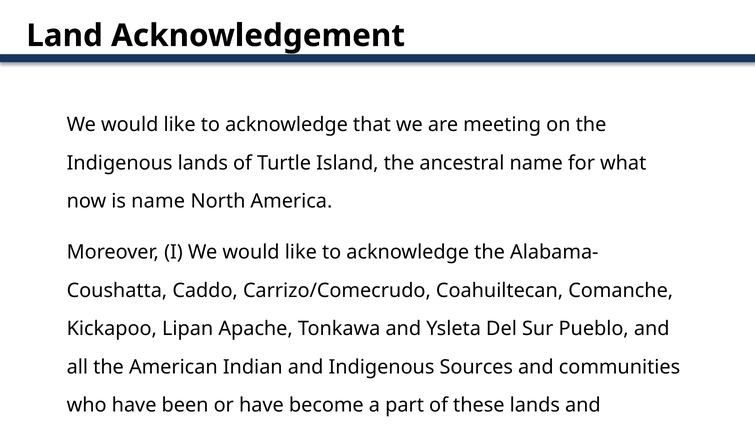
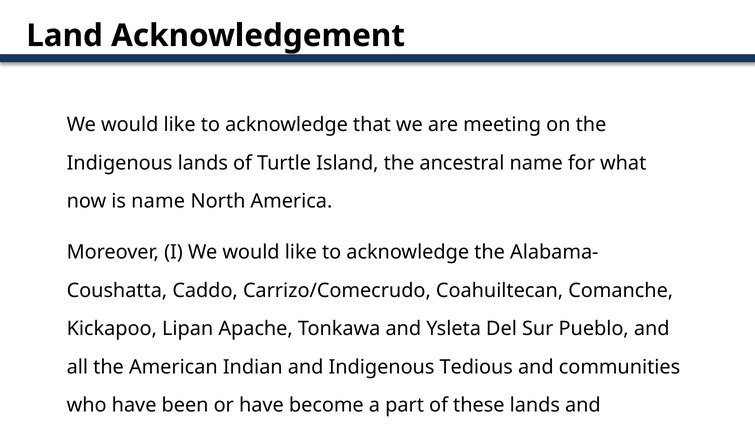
Sources: Sources -> Tedious (476, 367)
